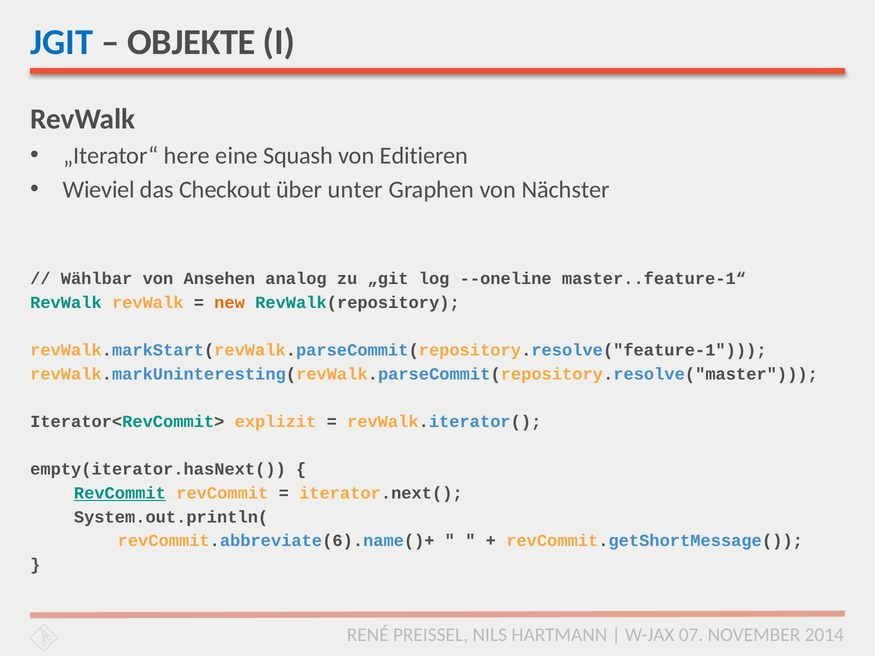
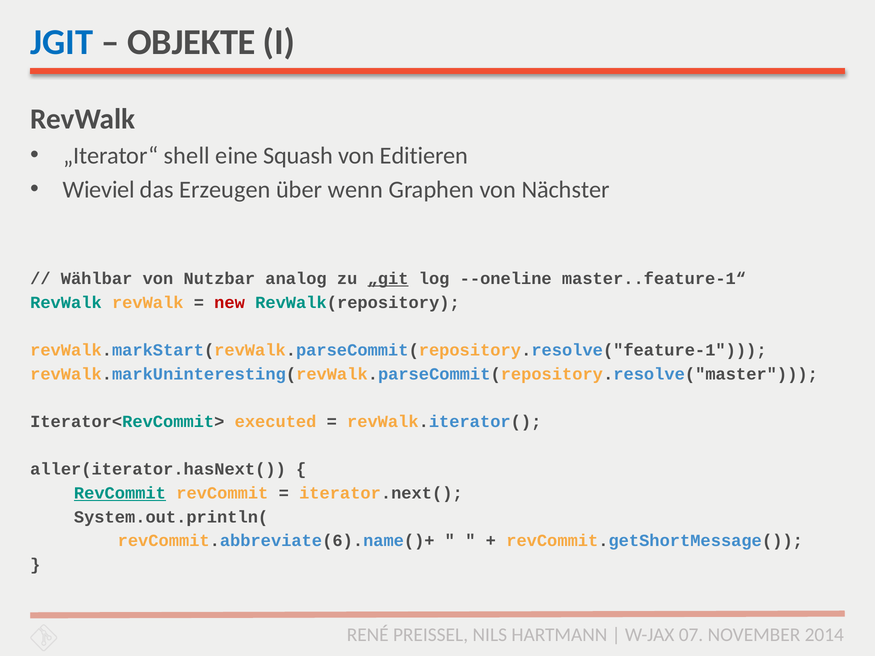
here: here -> shell (187, 156)
Checkout: Checkout -> Erzeugen (225, 190)
unter: unter -> wenn (355, 190)
Ansehen: Ansehen -> Nutzbar (219, 279)
„git underline: none -> present (388, 279)
new colour: orange -> red (230, 303)
explizit: explizit -> executed (276, 422)
empty(iterator.hasNext(: empty(iterator.hasNext( -> aller(iterator.hasNext( (158, 470)
